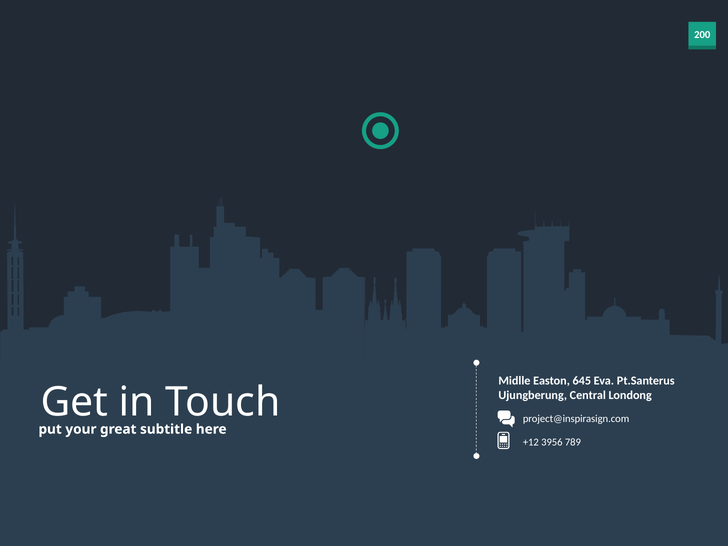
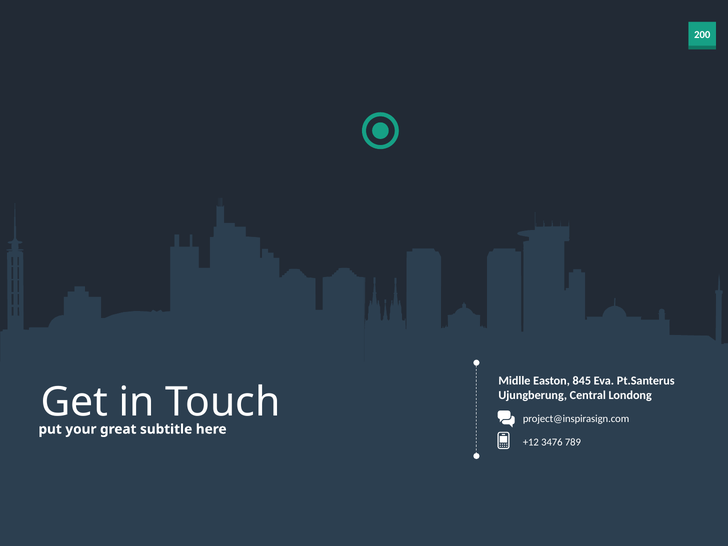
645: 645 -> 845 (582, 381)
3956: 3956 -> 3476 (552, 442)
